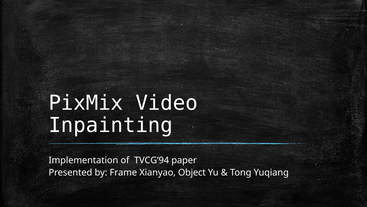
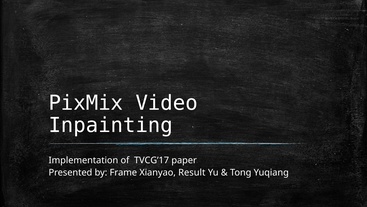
TVCG’94: TVCG’94 -> TVCG’17 (152, 160)
Object: Object -> Result (192, 172)
